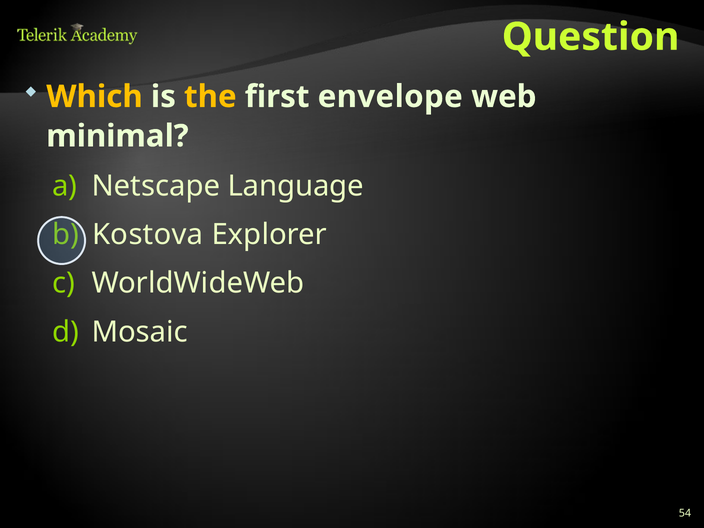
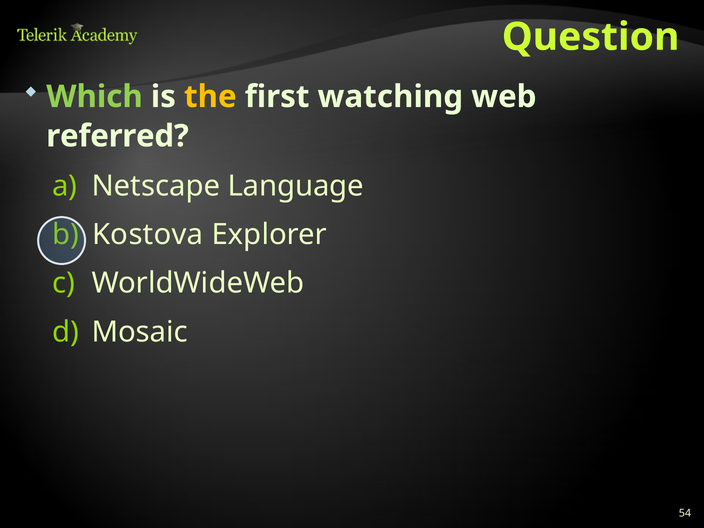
Which colour: yellow -> light green (94, 97)
envelope: envelope -> watching (390, 97)
minimal: minimal -> referred (118, 136)
